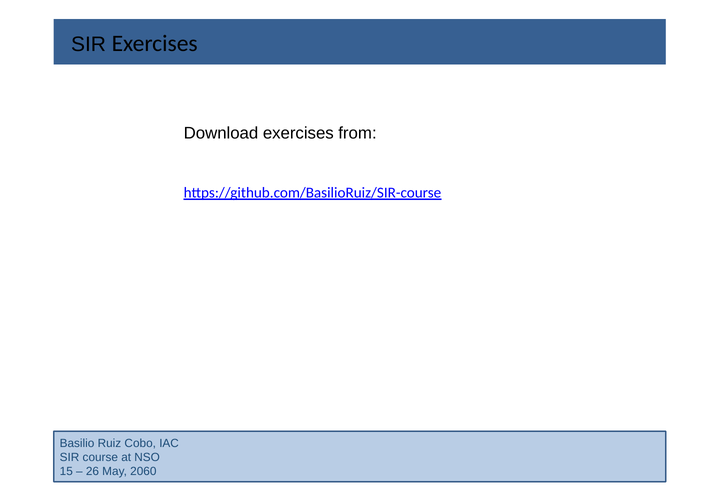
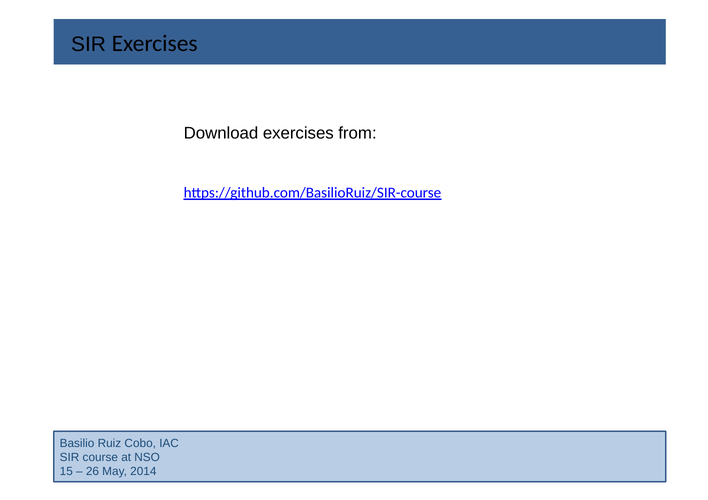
2060: 2060 -> 2014 (143, 472)
